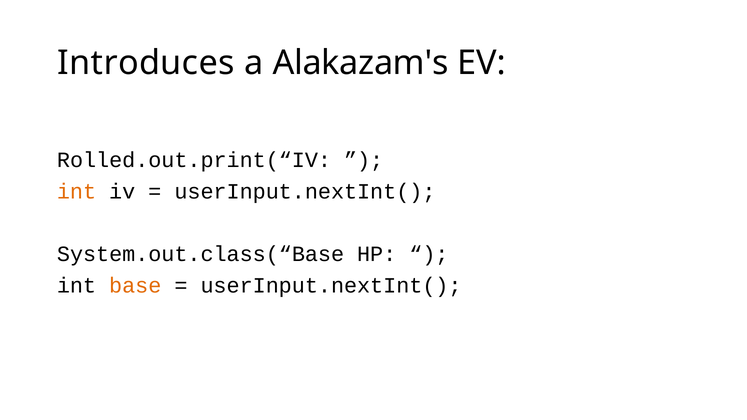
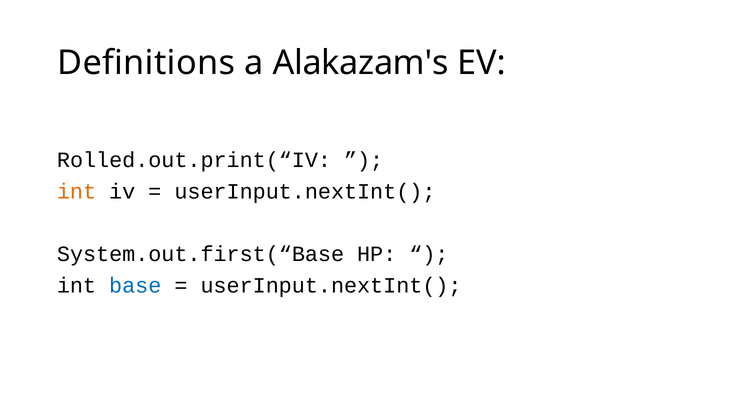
Introduces: Introduces -> Definitions (146, 63)
System.out.class(“Base: System.out.class(“Base -> System.out.first(“Base (201, 254)
base colour: orange -> blue (135, 286)
